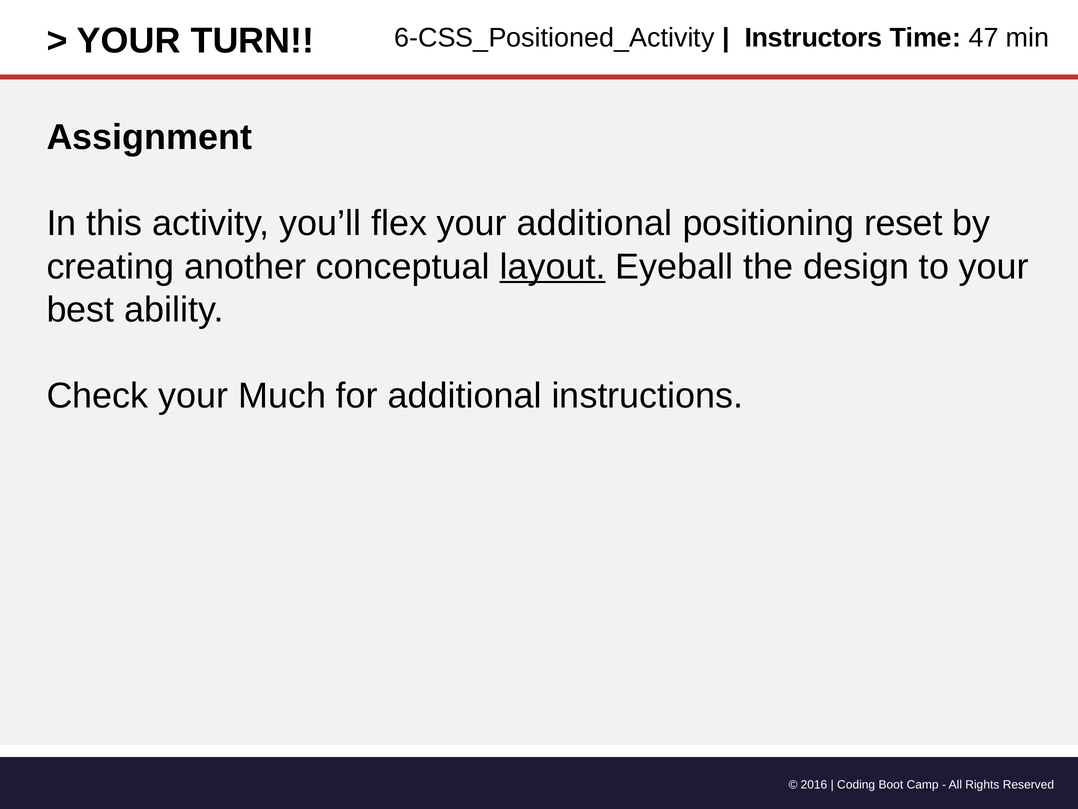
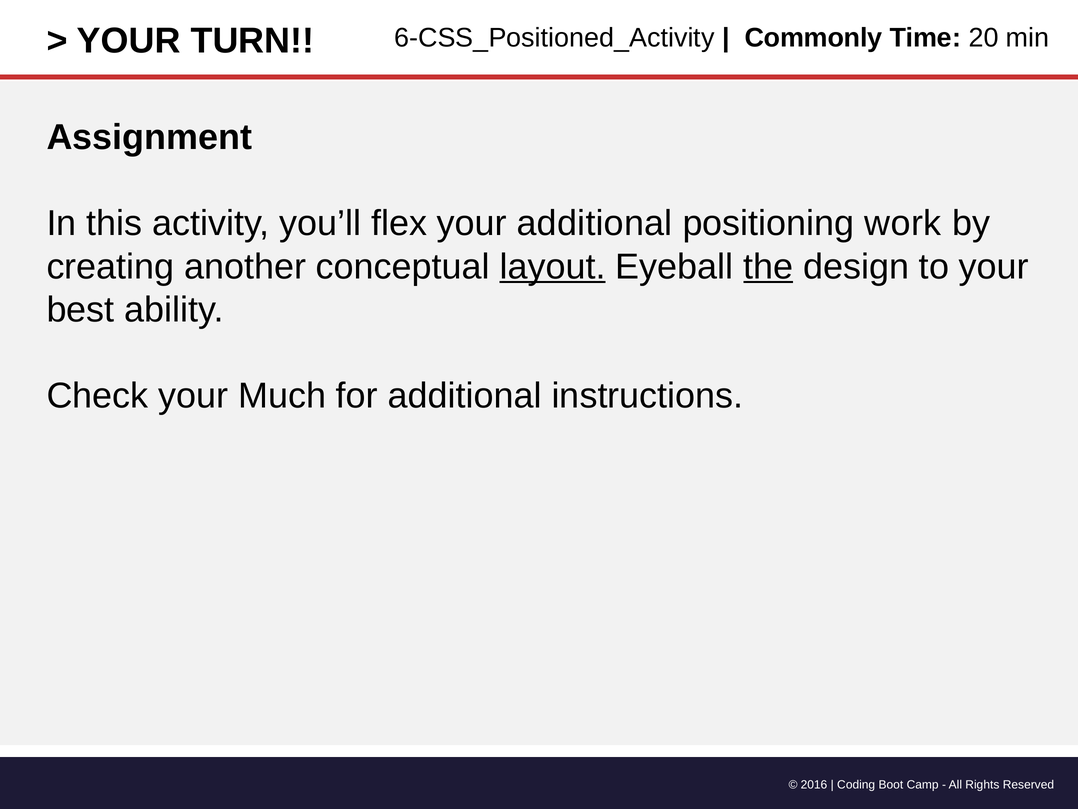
Instructors: Instructors -> Commonly (813, 38)
47: 47 -> 20 (984, 38)
reset: reset -> work (903, 223)
the underline: none -> present (768, 267)
